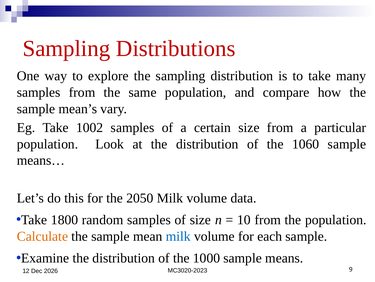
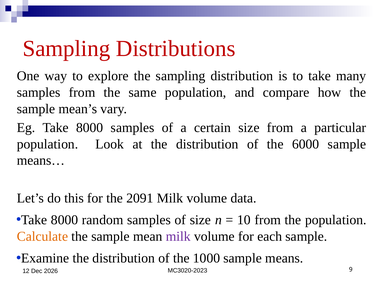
Eg Take 1002: 1002 -> 8000 (90, 127)
1060: 1060 -> 6000 (306, 144)
2050: 2050 -> 2091 (140, 198)
1800: 1800 -> 8000 (65, 219)
milk colour: blue -> purple (178, 236)
